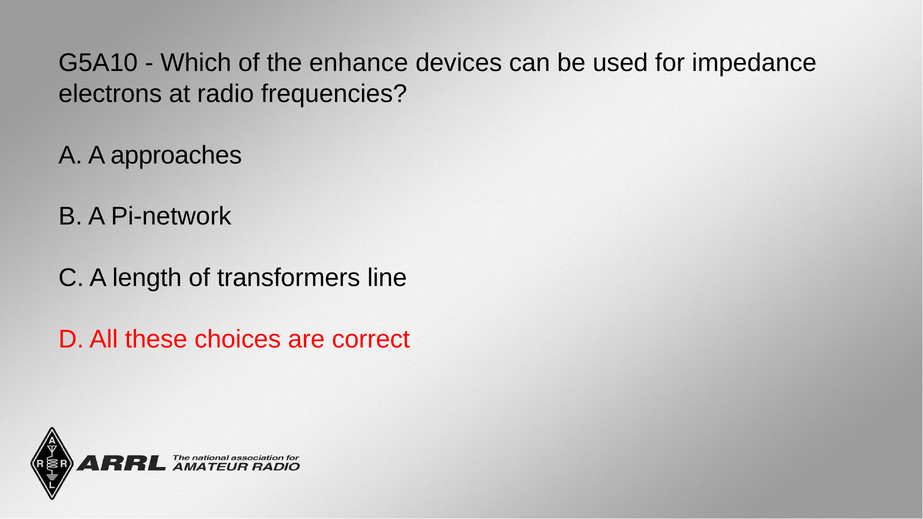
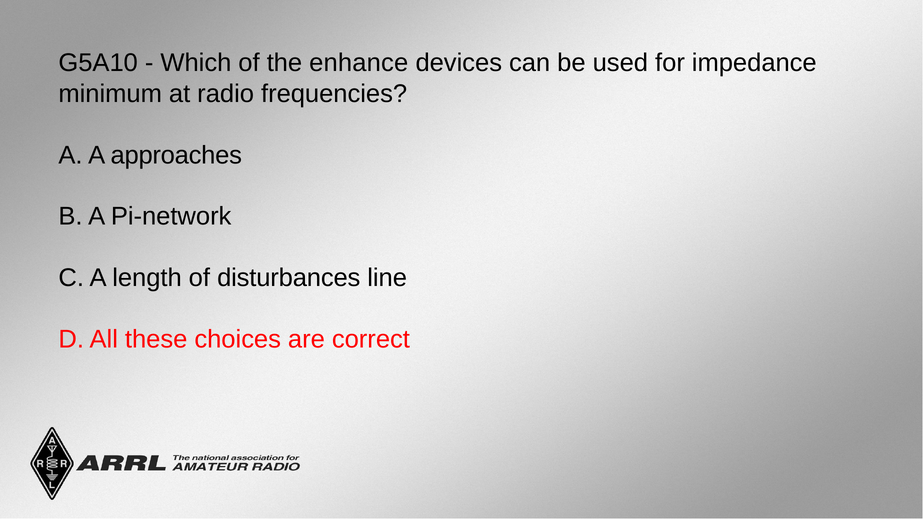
electrons: electrons -> minimum (110, 94)
transformers: transformers -> disturbances (289, 278)
